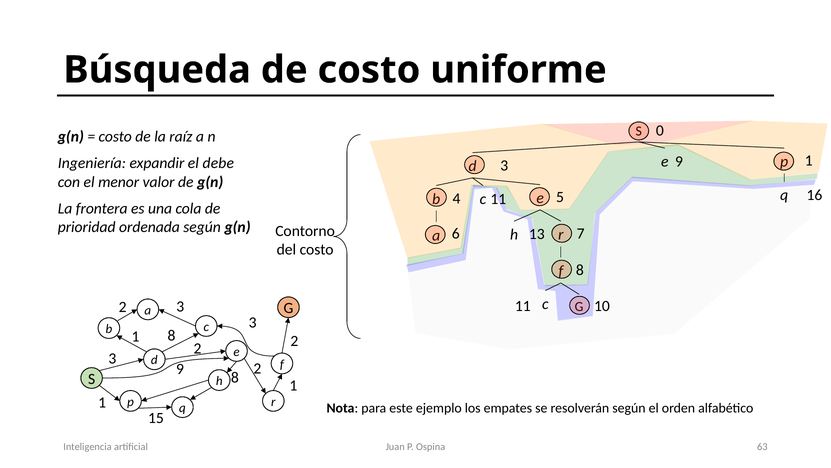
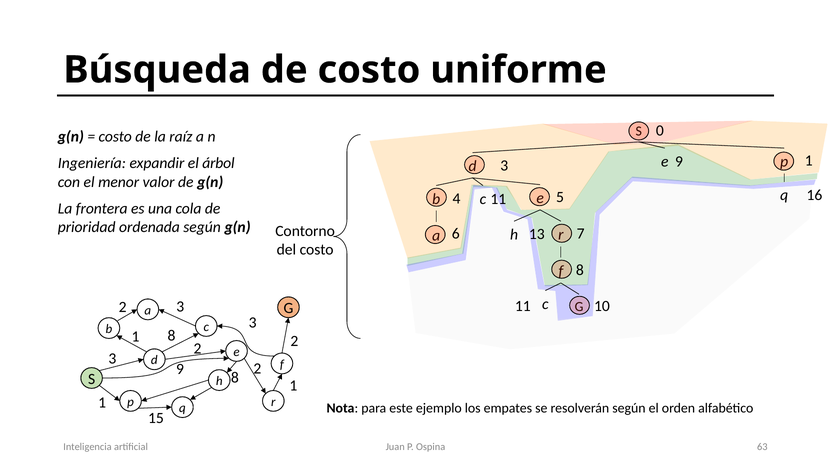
debe: debe -> árbol (218, 163)
